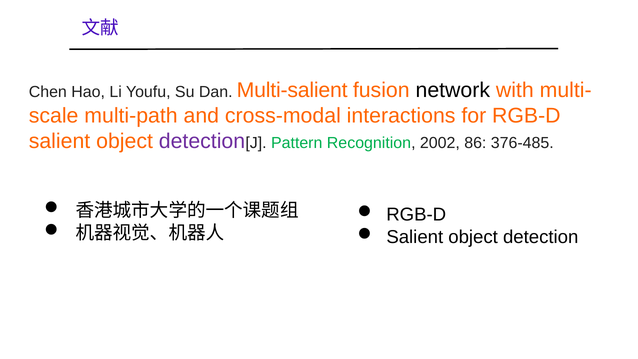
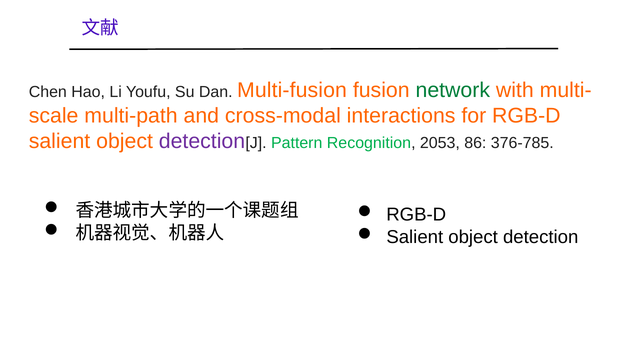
Multi-salient: Multi-salient -> Multi-fusion (292, 90)
network colour: black -> green (453, 90)
2002: 2002 -> 2053 (440, 143)
376-485: 376-485 -> 376-785 (522, 143)
